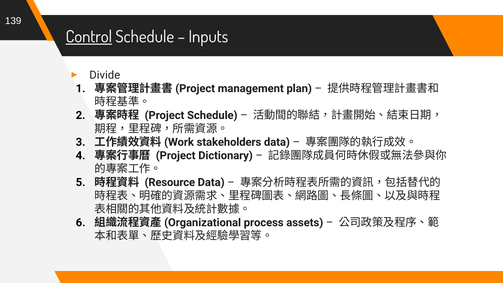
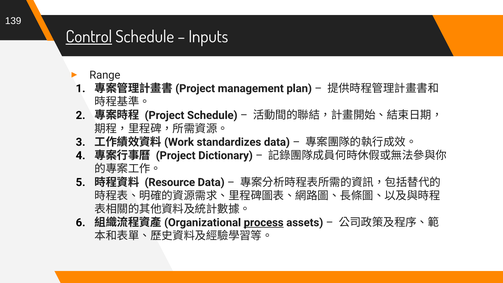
Divide: Divide -> Range (105, 75)
stakeholders: stakeholders -> standardizes (229, 142)
process underline: none -> present (264, 223)
